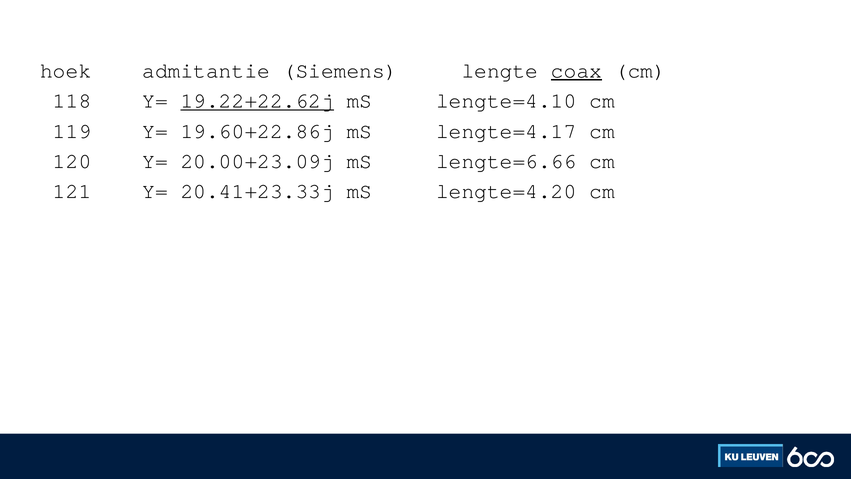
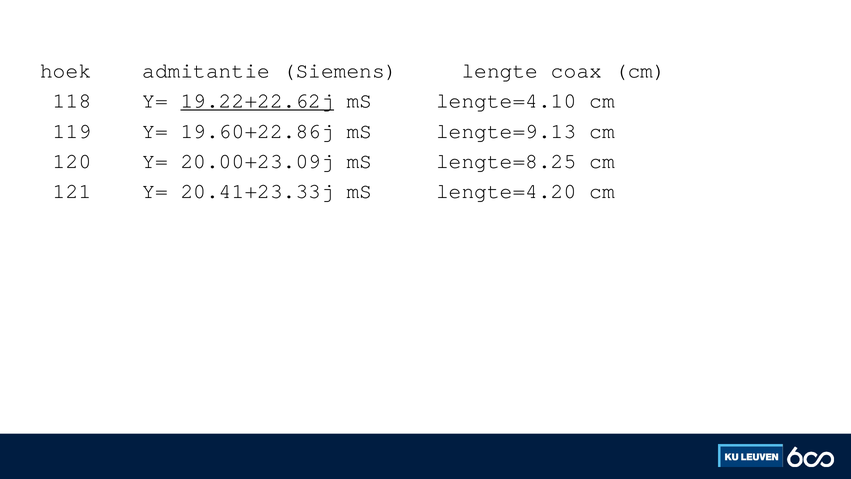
coax underline: present -> none (577, 71)
lengte=4.17: lengte=4.17 -> lengte=9.13 (506, 131)
lengte=6.66: lengte=6.66 -> lengte=8.25 (506, 161)
